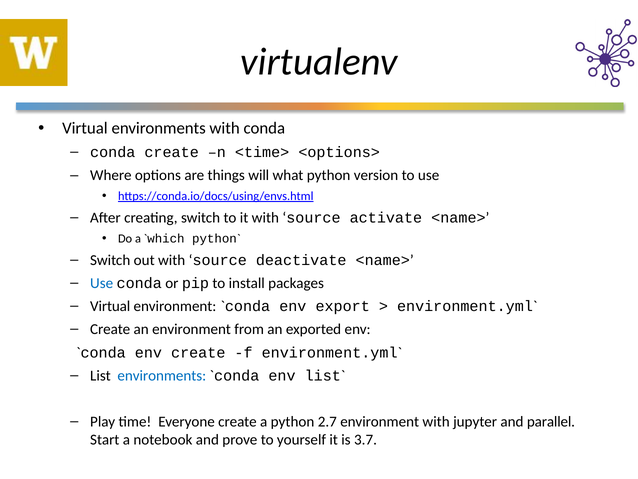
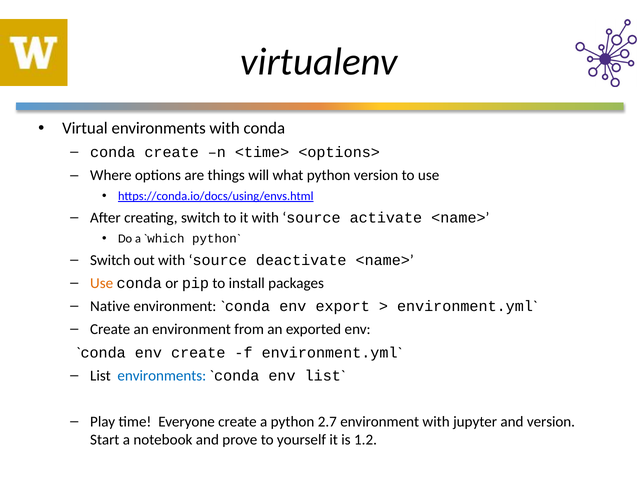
Use colour: blue -> orange (102, 283)
Virtual: Virtual -> Native (110, 306)
and parallel: parallel -> version (551, 421)
3.7: 3.7 -> 1.2 (366, 439)
